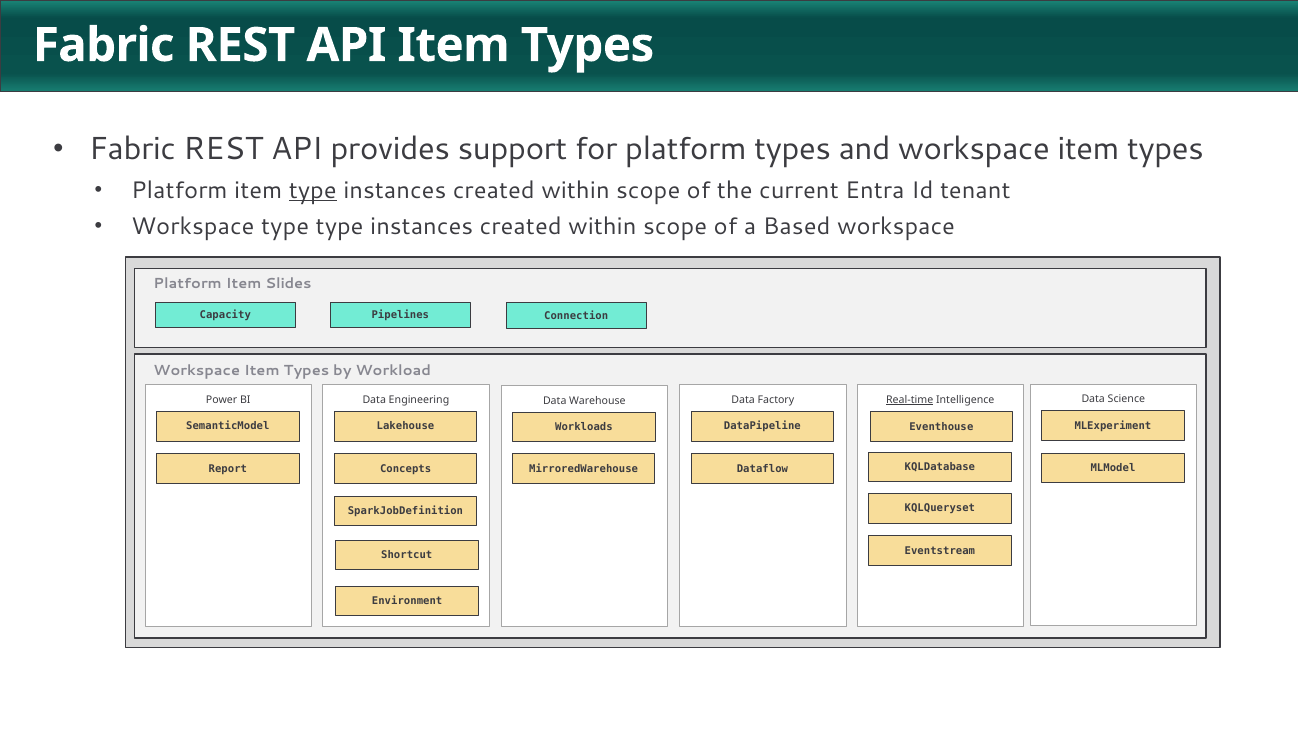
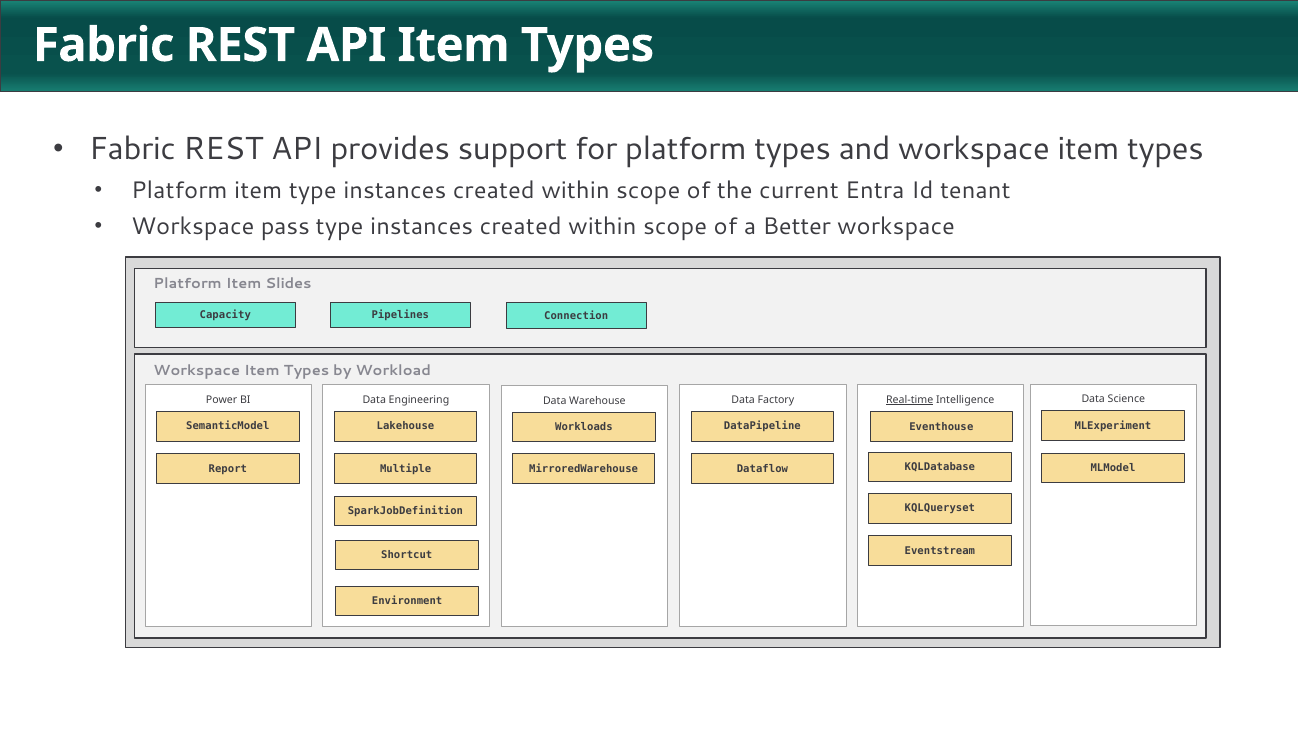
type underline: present -> none (313, 190)
Workspace type: type -> pass (285, 227)
Based: Based -> Better (797, 227)
Concepts: Concepts -> Multiple (406, 469)
